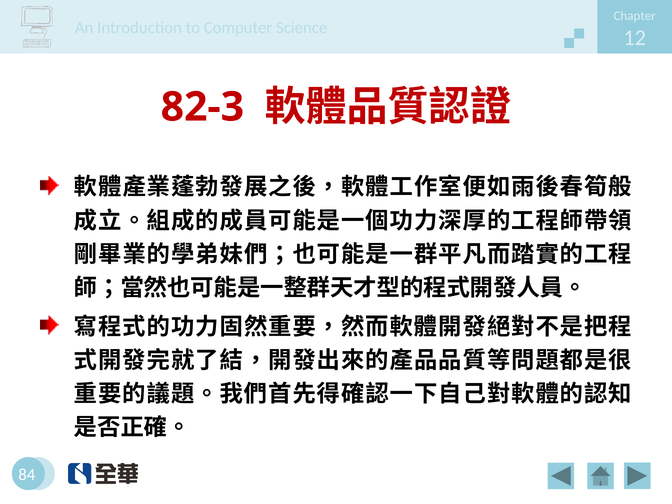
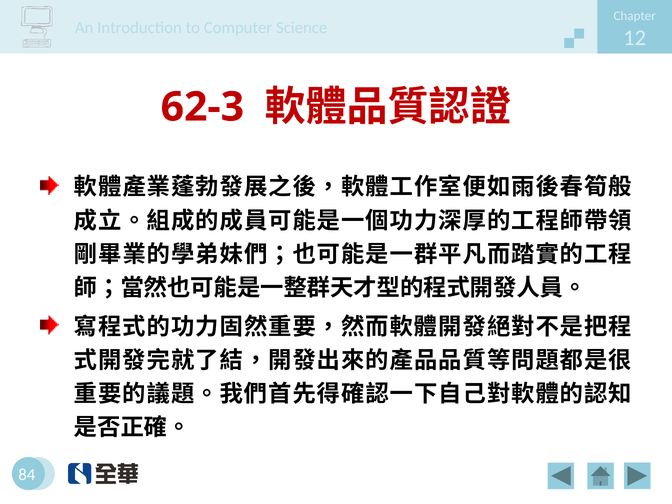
82-3: 82-3 -> 62-3 (202, 107)
